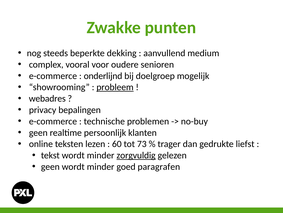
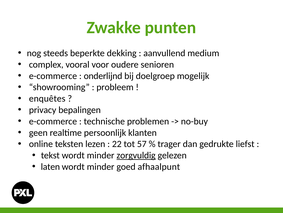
probleem underline: present -> none (115, 87)
webadres: webadres -> enquêtes (47, 98)
60: 60 -> 22 (117, 144)
73: 73 -> 57 (142, 144)
geen: geen -> laten (50, 166)
paragrafen: paragrafen -> afhaalpunt (159, 166)
